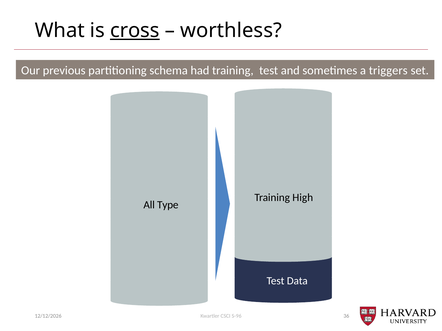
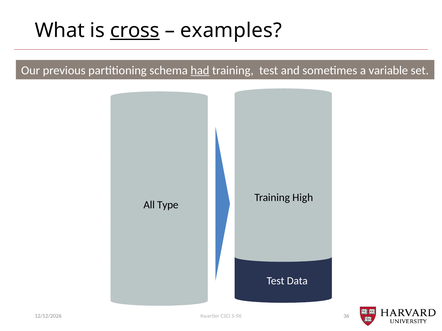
worthless: worthless -> examples (231, 31)
had underline: none -> present (200, 71)
triggers: triggers -> variable (388, 71)
